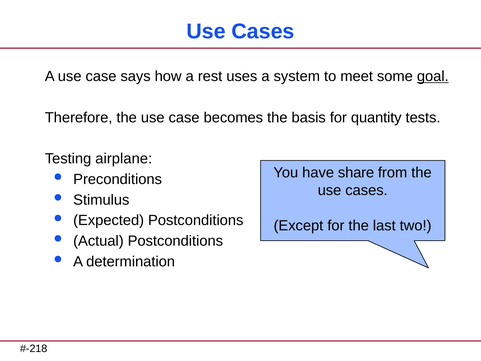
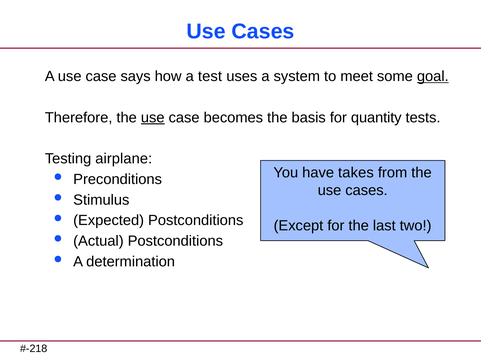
rest: rest -> test (210, 76)
use underline: none -> present (153, 117)
share: share -> takes (356, 173)
